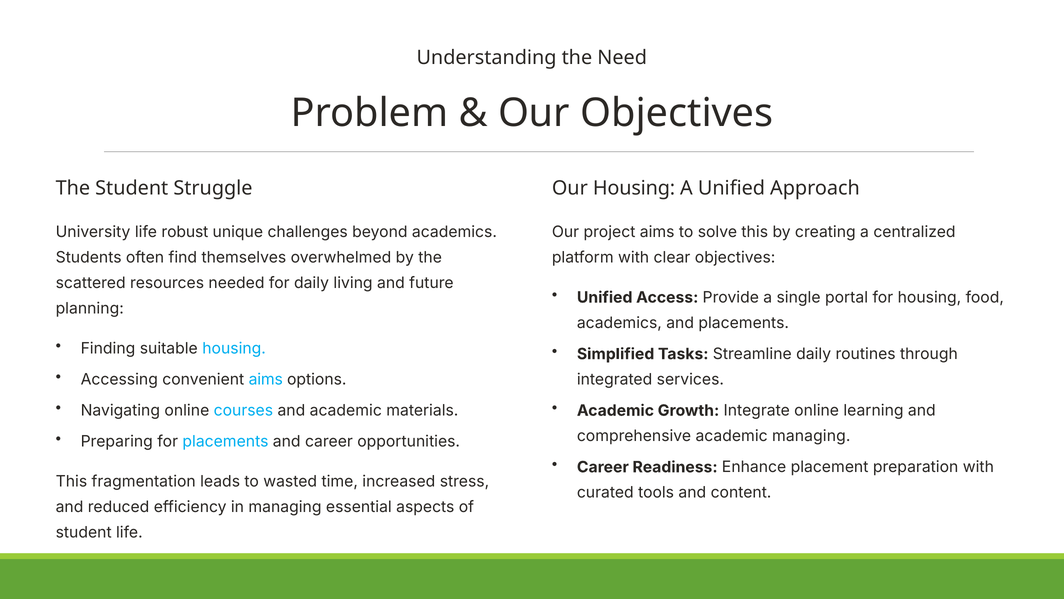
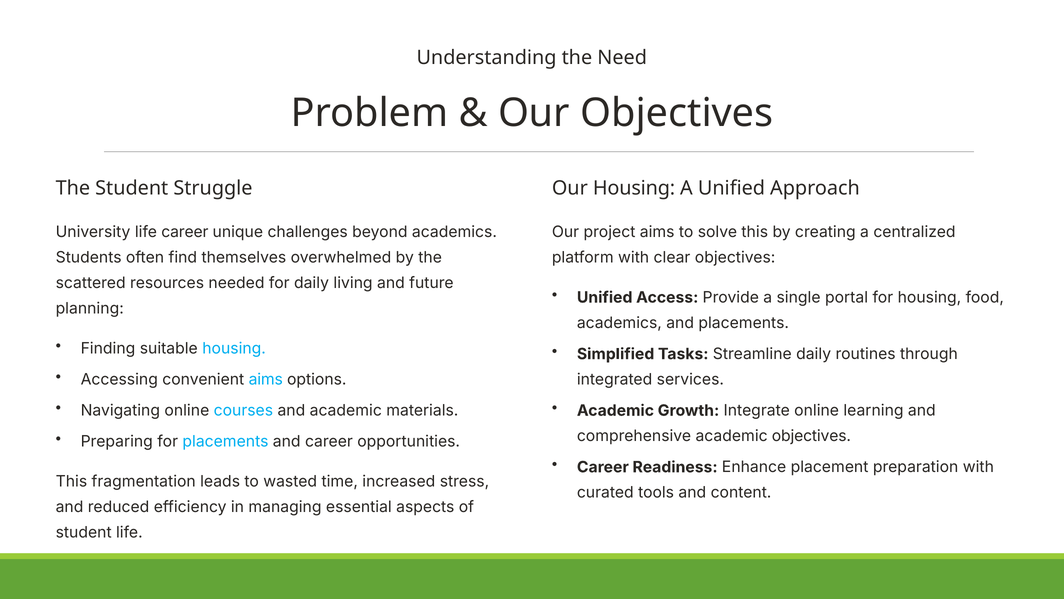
life robust: robust -> career (185, 232)
academic managing: managing -> objectives (811, 436)
